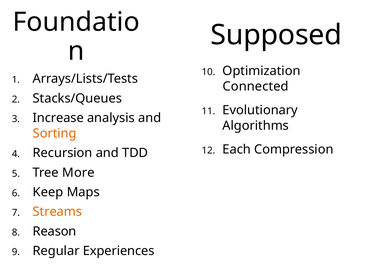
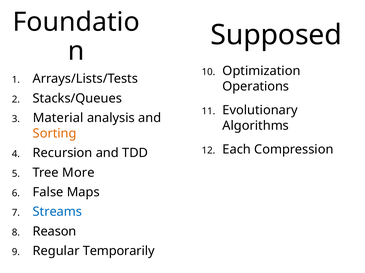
Connected: Connected -> Operations (256, 87)
Increase: Increase -> Material (58, 118)
Keep: Keep -> False (48, 193)
Streams colour: orange -> blue (57, 212)
Experiences: Experiences -> Temporarily (119, 252)
